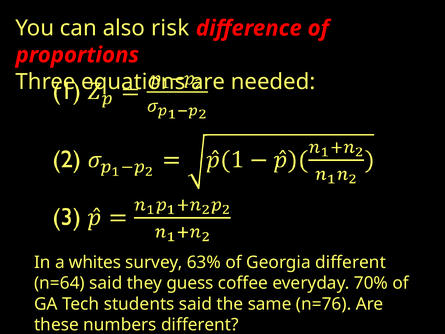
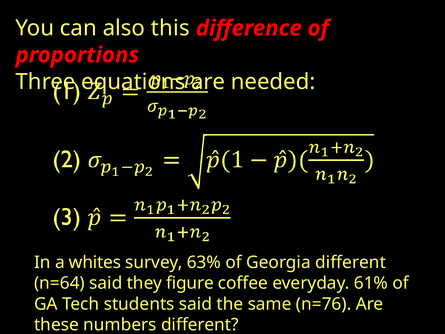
risk: risk -> this (170, 28)
guess: guess -> figure (190, 283)
70%: 70% -> 61% (371, 283)
